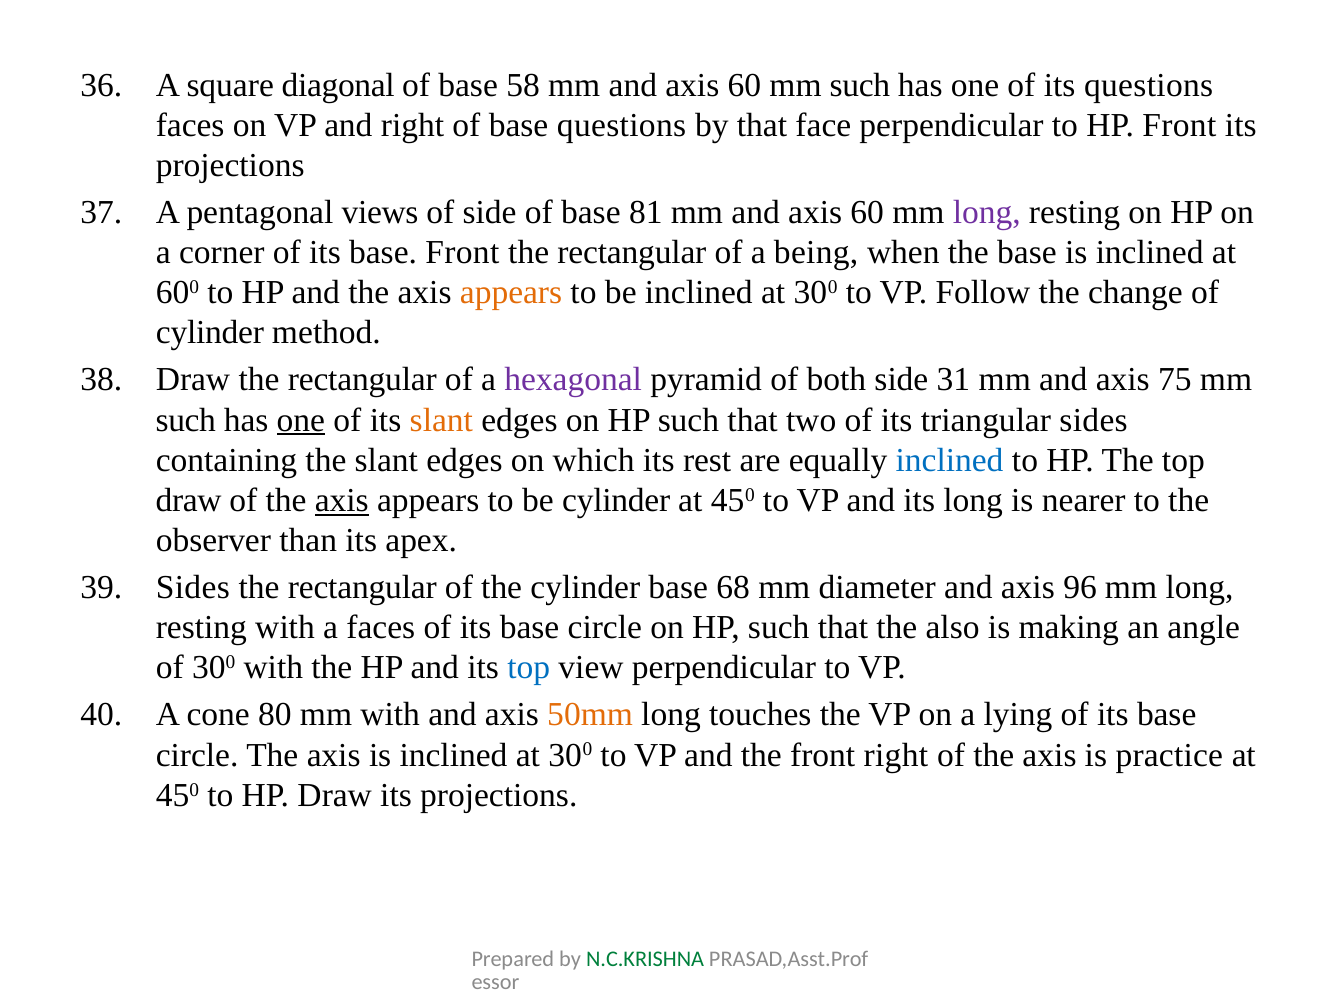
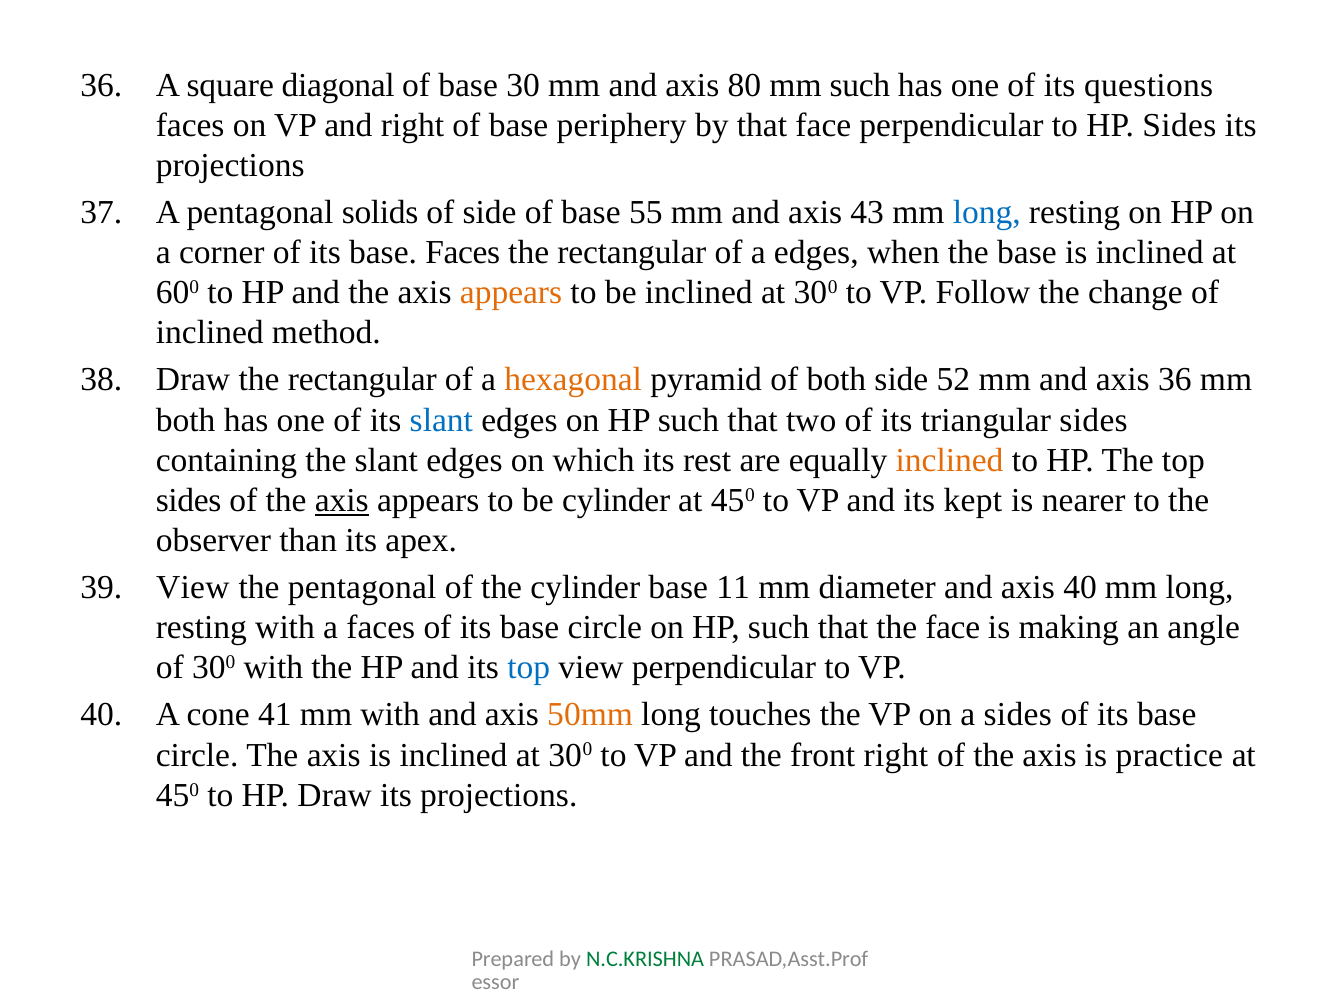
58: 58 -> 30 (523, 85)
60: 60 -> 80 (744, 85)
base questions: questions -> periphery (622, 125)
HP Front: Front -> Sides (1179, 125)
views: views -> solids (380, 212)
81: 81 -> 55 (646, 212)
60: 60 -> 43 (867, 212)
long colour: purple -> blue (987, 212)
base Front: Front -> Faces (463, 253)
a being: being -> edges (816, 253)
cylinder: cylinder -> inclined (210, 333)
hexagonal colour: purple -> orange (573, 380)
31: 31 -> 52 (953, 380)
axis 75: 75 -> 36 (1175, 380)
such: such -> both (186, 420)
one underline: present -> none (301, 420)
slant colour: orange -> blue (441, 420)
inclined colour: blue -> orange (950, 461)
draw: draw -> sides (189, 501)
its long: long -> kept (973, 501)
Sides: Sides -> View (193, 588)
rectangular: rectangular -> pentagonal (362, 588)
68: 68 -> 11 (733, 588)
axis 96: 96 -> 40 (1080, 588)
the also: also -> face (953, 628)
80: 80 -> 41 (275, 715)
a lying: lying -> sides (1018, 715)
